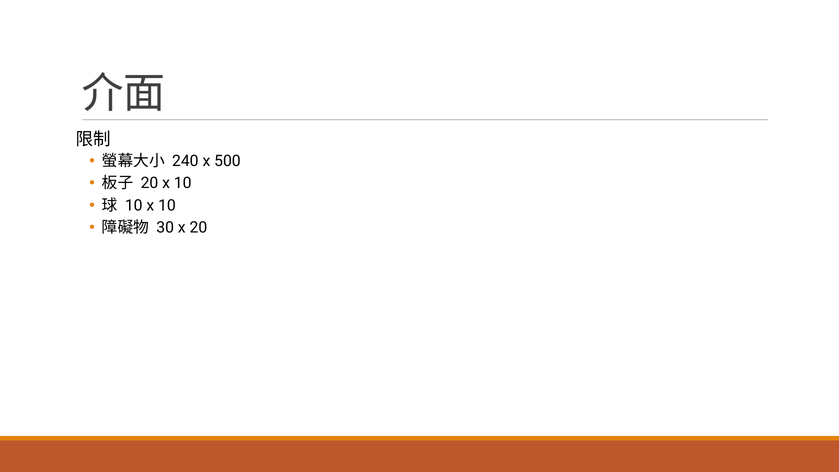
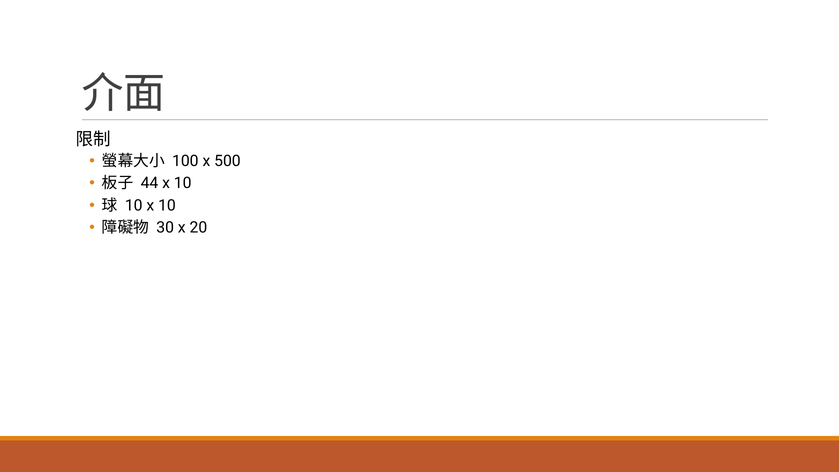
240: 240 -> 100 (185, 161)
20: 20 -> 44 (149, 183)
